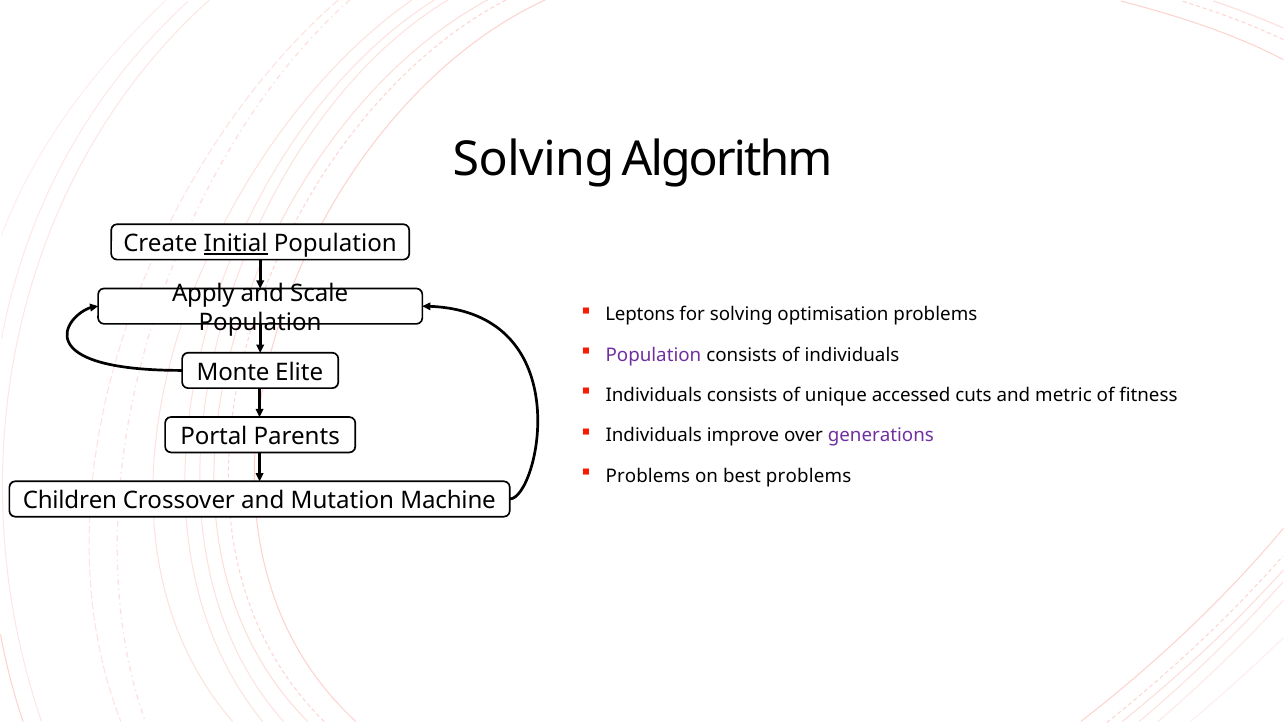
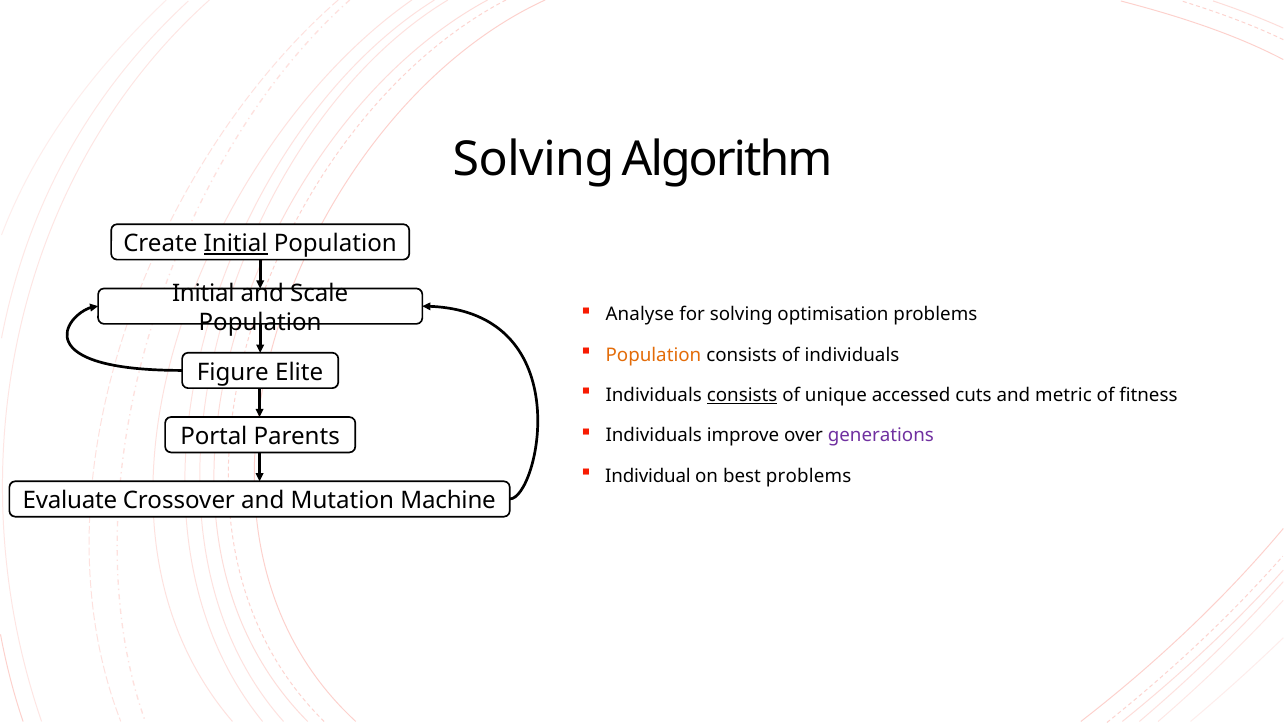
Apply: Apply -> Initial (203, 294)
Leptons: Leptons -> Analyse (640, 315)
Population colour: purple -> orange (653, 355)
Monte: Monte -> Figure (233, 372)
consists underline: none -> present (742, 395)
Problems: Problems -> Individual (648, 476)
Children: Children -> Evaluate (70, 501)
